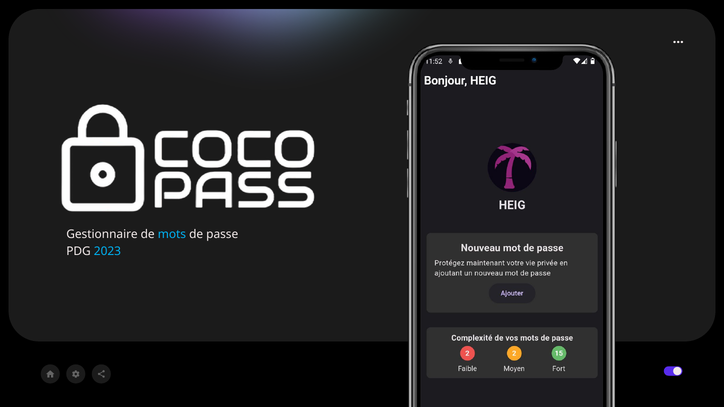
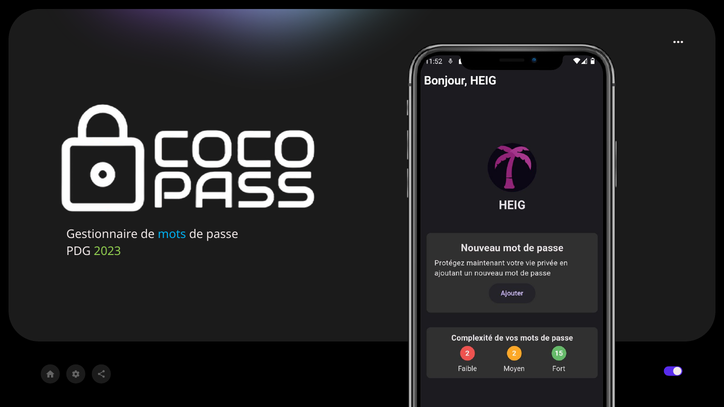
2023 colour: light blue -> light green (107, 251)
